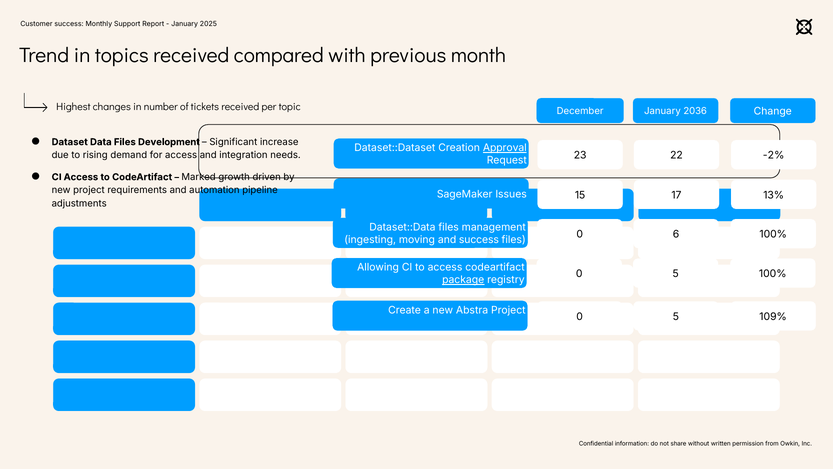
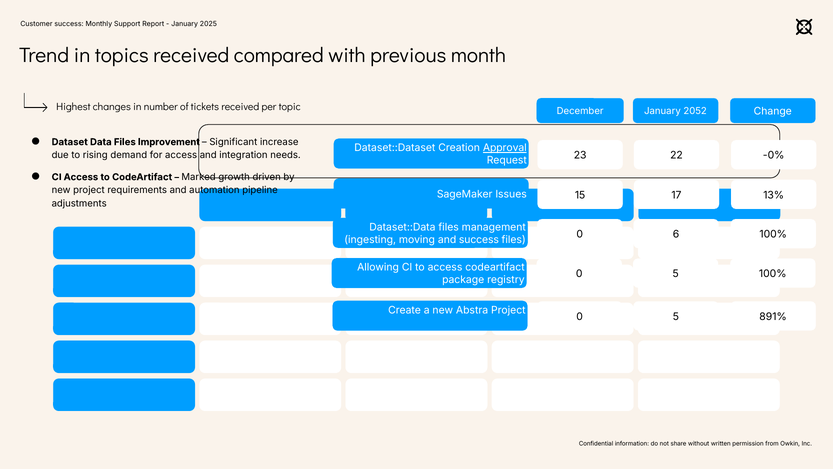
2036: 2036 -> 2052 (695, 111)
Development: Development -> Improvement (169, 142)
-2%: -2% -> -0% (774, 155)
package underline: present -> none (463, 280)
109%: 109% -> 891% (773, 316)
